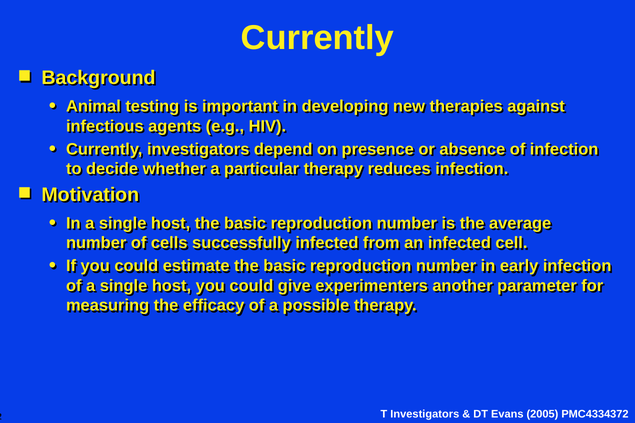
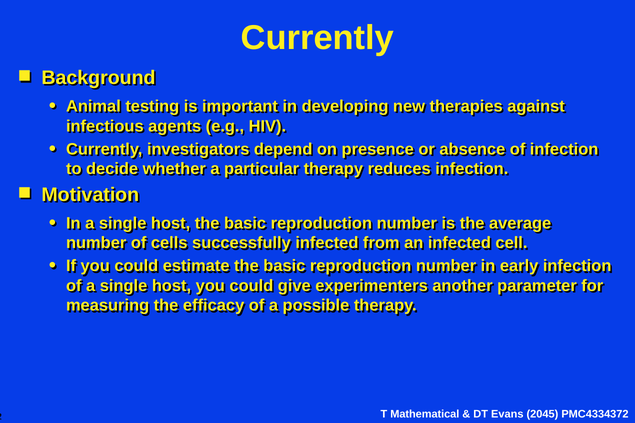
T Investigators: Investigators -> Mathematical (425, 414)
2005: 2005 -> 2045 (542, 414)
